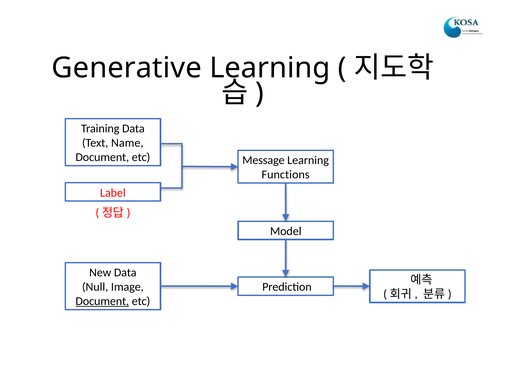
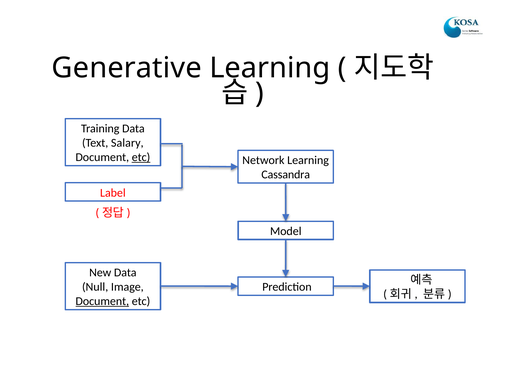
Name: Name -> Salary (127, 143)
etc underline: none -> present (141, 157)
Message: Message -> Network (263, 160)
Functions: Functions -> Cassandra (286, 175)
